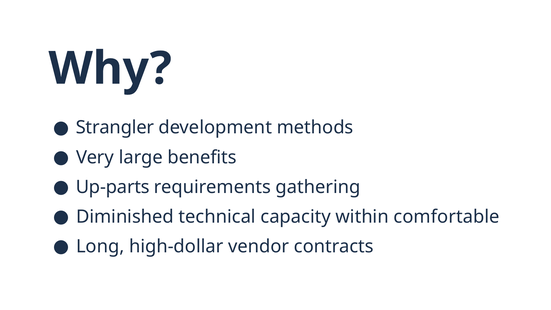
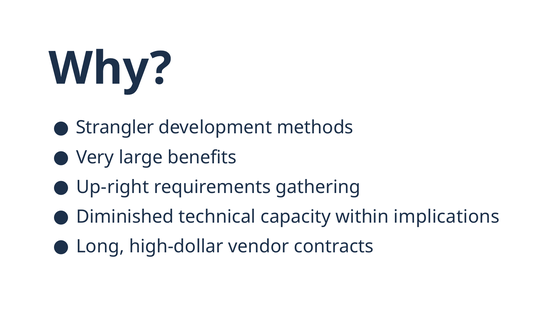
Up-parts: Up-parts -> Up-right (113, 187)
comfortable: comfortable -> implications (447, 217)
